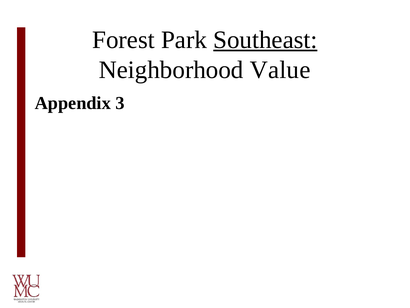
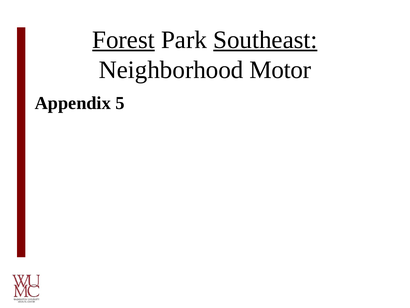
Forest underline: none -> present (123, 40)
Value: Value -> Motor (280, 70)
3: 3 -> 5 (120, 103)
